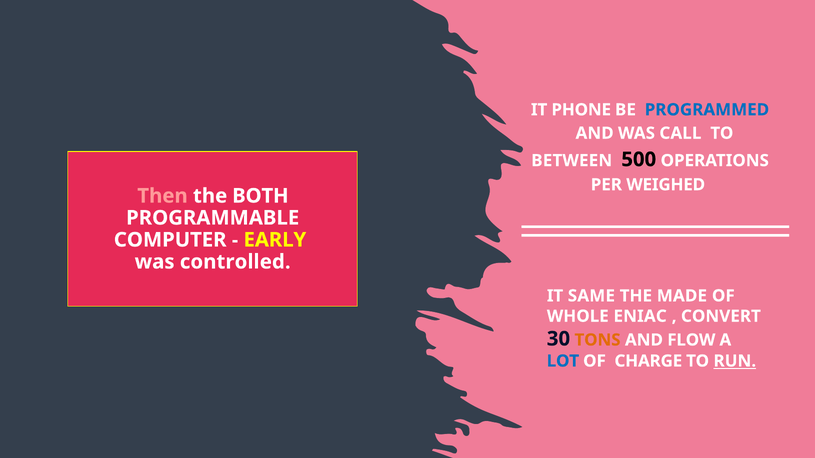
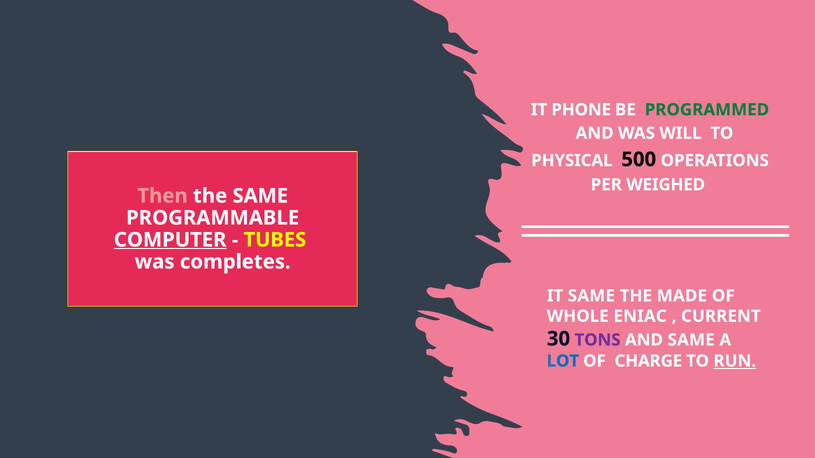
PROGRAMMED colour: blue -> green (707, 110)
CALL: CALL -> WILL (680, 133)
BETWEEN: BETWEEN -> PHYSICAL (572, 161)
the BOTH: BOTH -> SAME (260, 196)
COMPUTER underline: none -> present (170, 240)
EARLY: EARLY -> TUBES (275, 240)
controlled: controlled -> completes (235, 262)
CONVERT: CONVERT -> CURRENT (721, 316)
TONS colour: orange -> purple (598, 340)
AND FLOW: FLOW -> SAME (691, 340)
